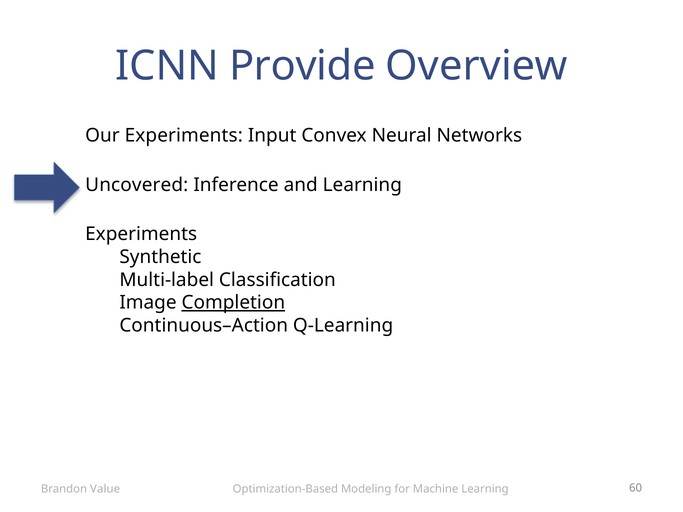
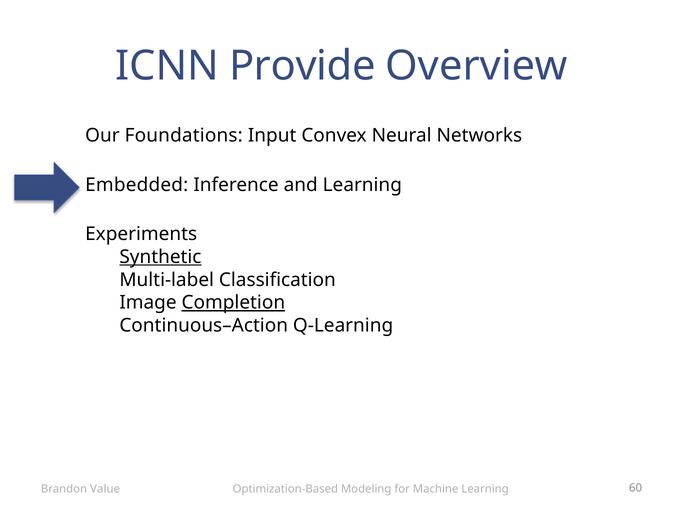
Our Experiments: Experiments -> Foundations (184, 136)
Uncovered: Uncovered -> Embedded (137, 185)
Synthetic underline: none -> present (160, 257)
